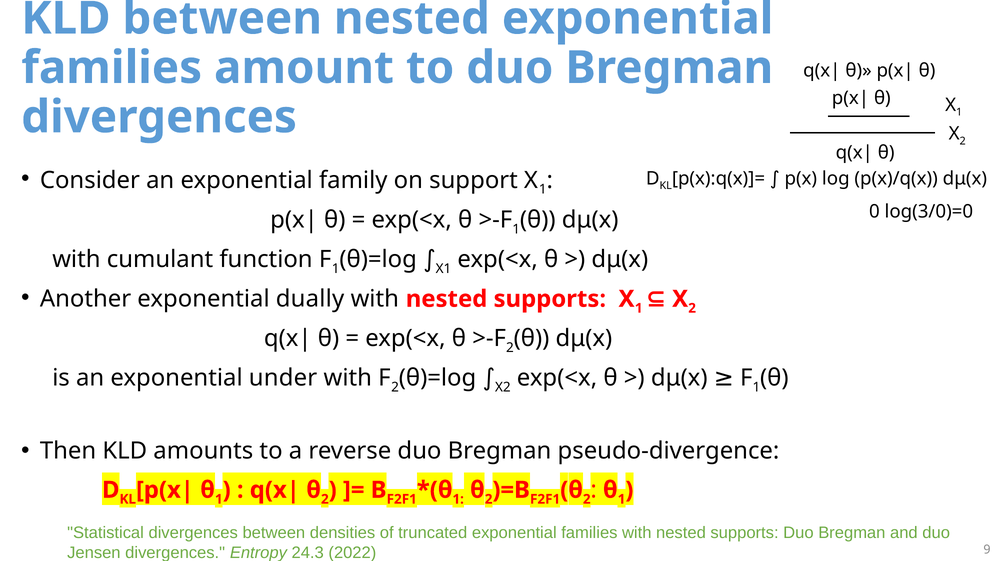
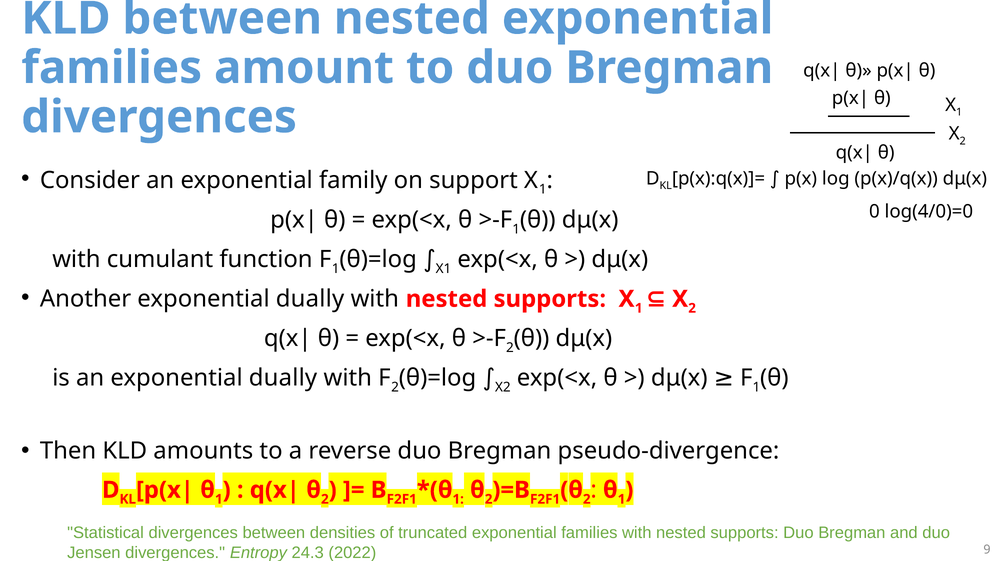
log(3/0)=0: log(3/0)=0 -> log(4/0)=0 (929, 212)
an exponential under: under -> dually (283, 378)
